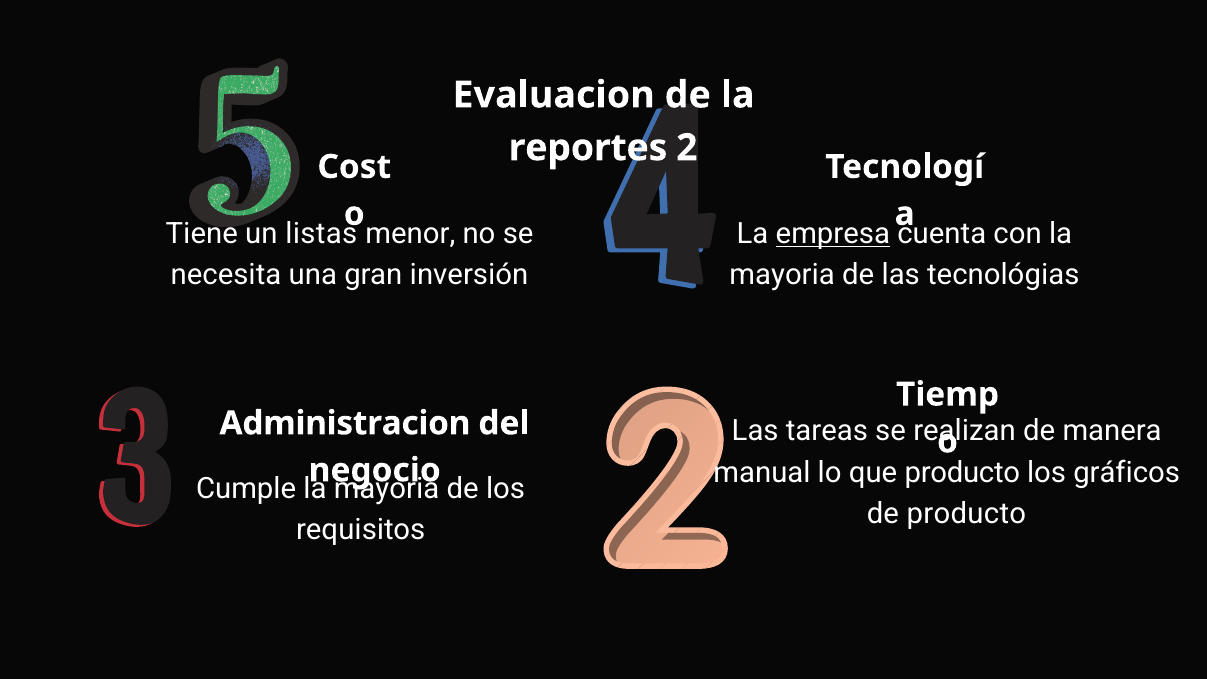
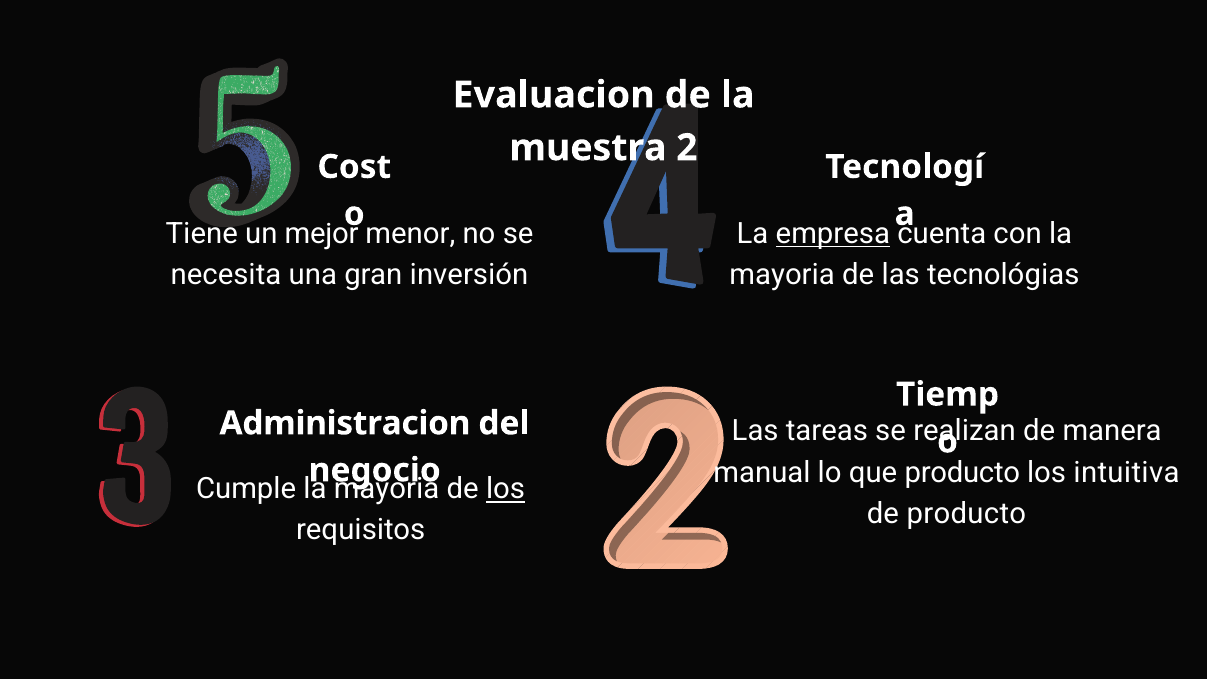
reportes: reportes -> muestra (588, 148)
listas: listas -> mejor (322, 234)
gráficos: gráficos -> intuitiva (1126, 472)
los underline: none -> present (506, 489)
